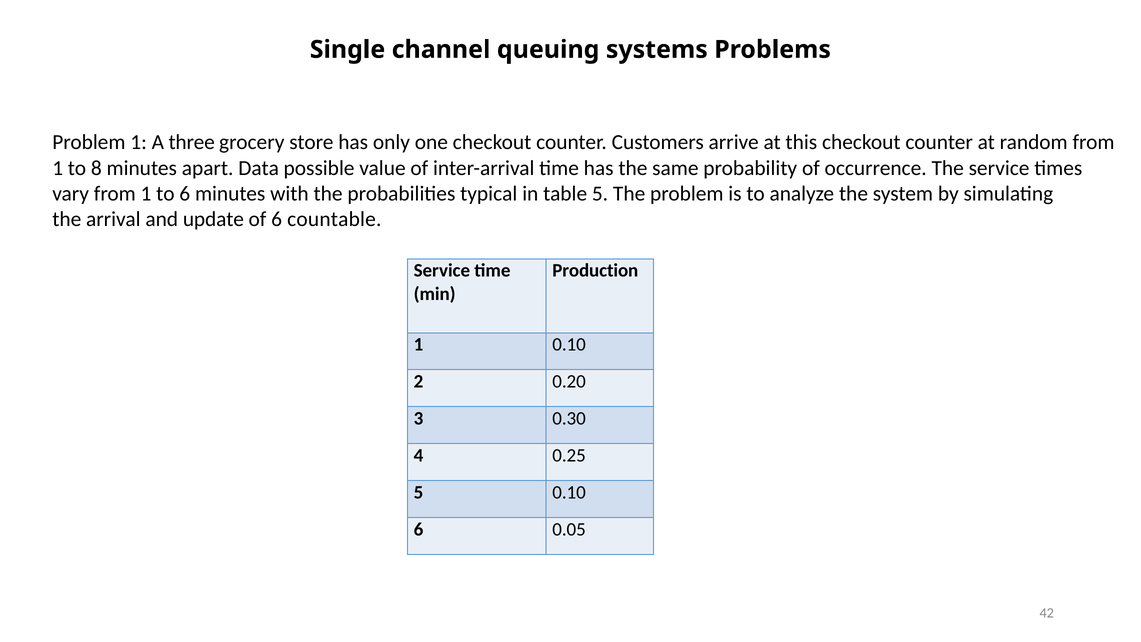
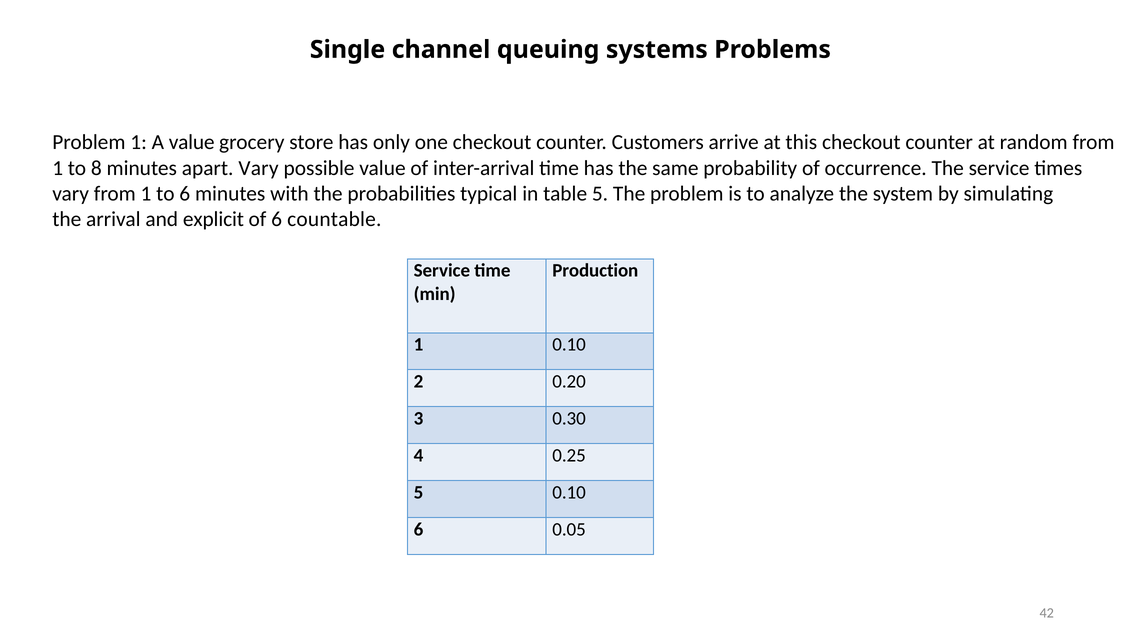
A three: three -> value (192, 142)
apart Data: Data -> Vary (259, 168)
update: update -> explicit (213, 219)
